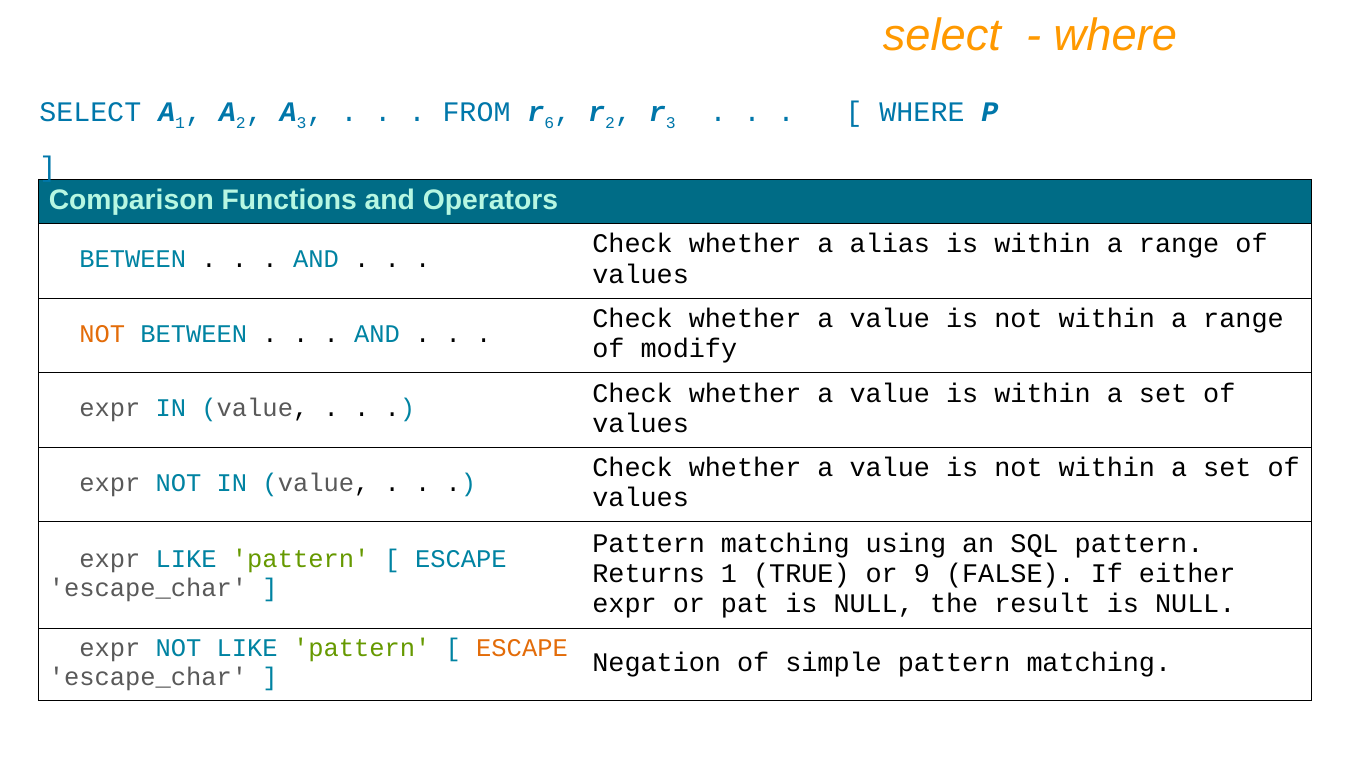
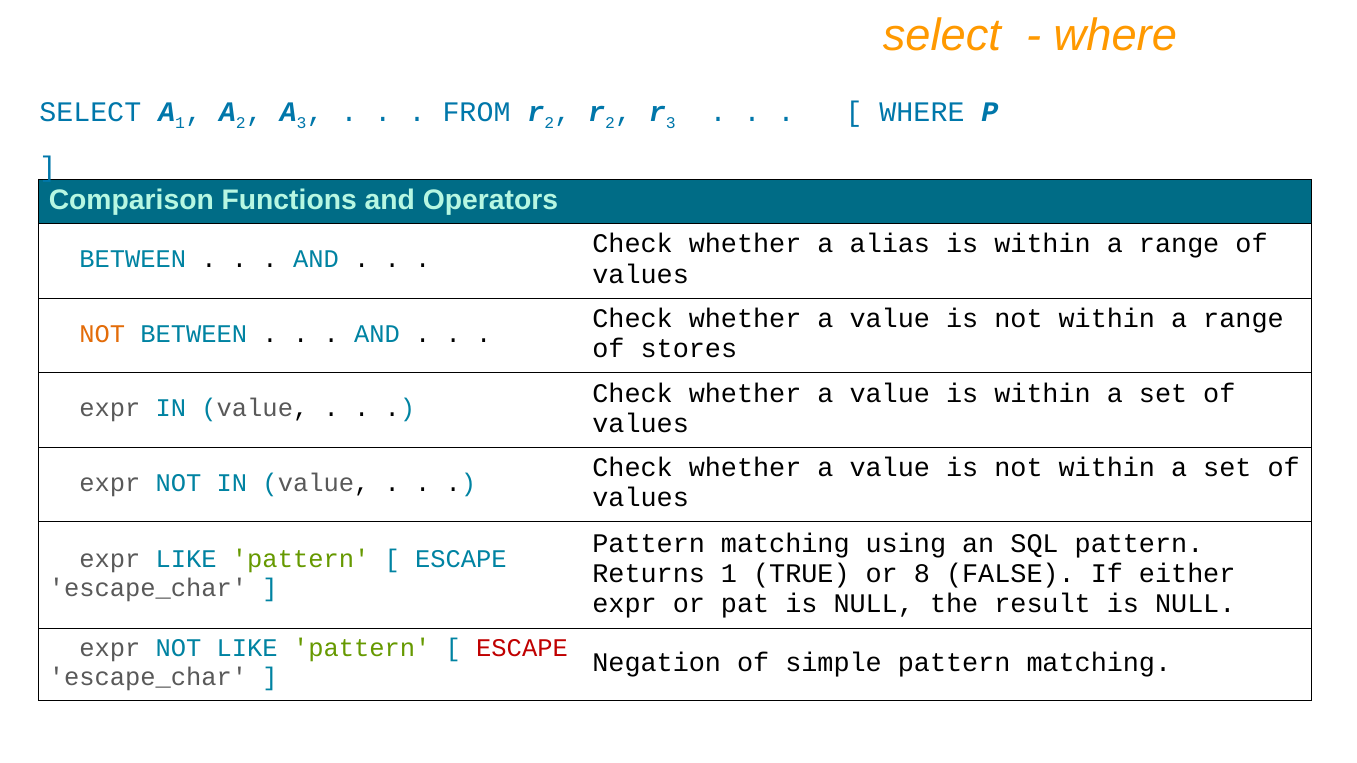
6: 6 -> 2 (549, 123)
modify: modify -> stores (689, 349)
9: 9 -> 8 (922, 574)
ESCAPE colour: orange -> red (522, 649)
